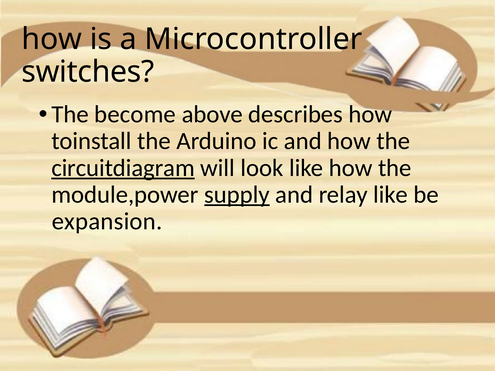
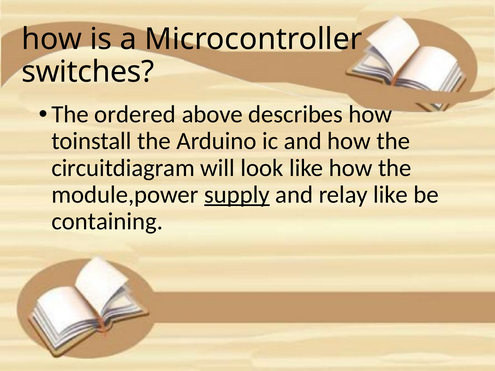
become: become -> ordered (135, 115)
circuitdiagram underline: present -> none (123, 168)
expansion: expansion -> containing (107, 221)
